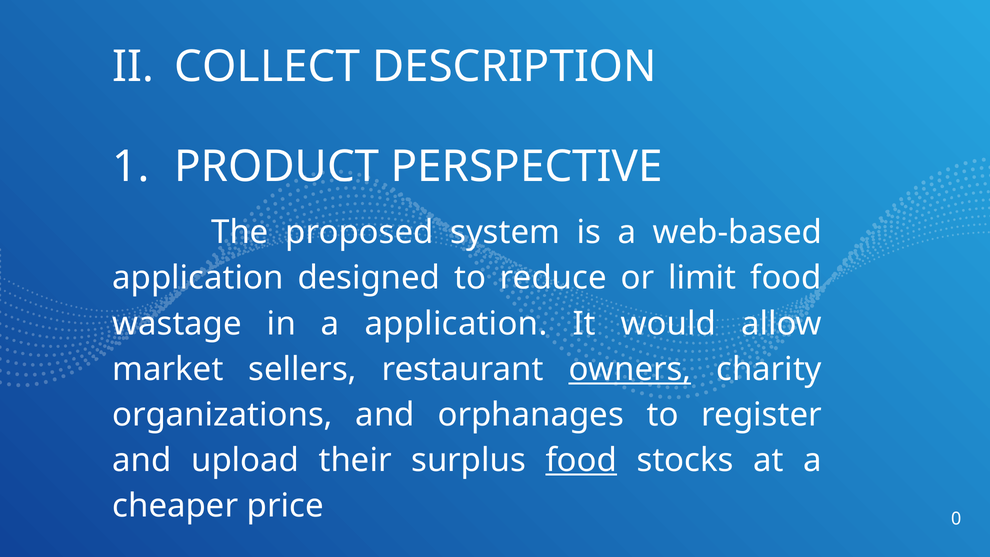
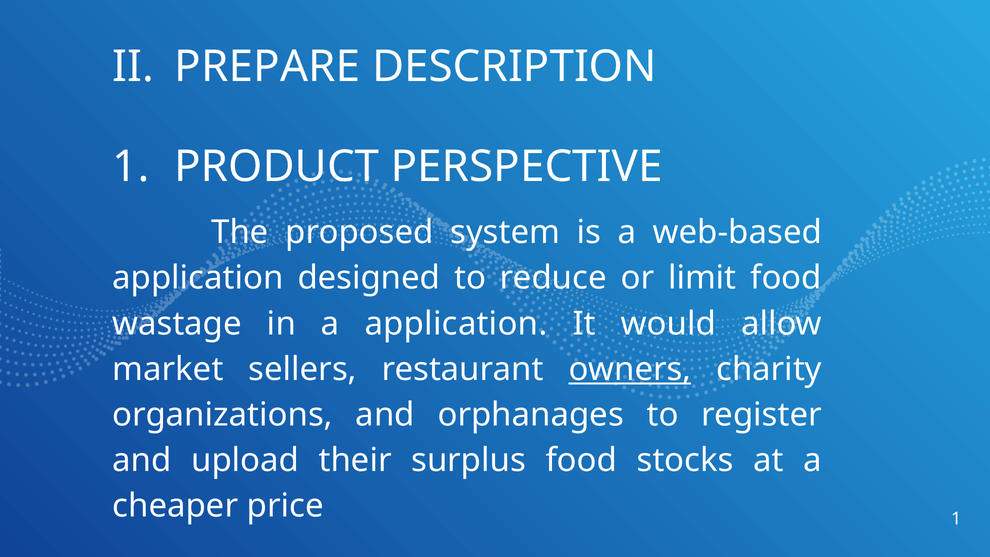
COLLECT: COLLECT -> PREPARE (267, 67)
food underline: present -> none (581, 460)
price 0: 0 -> 1 (956, 519)
